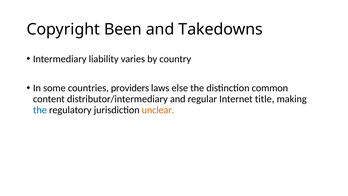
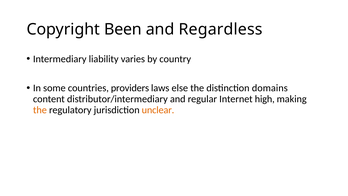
Takedowns: Takedowns -> Regardless (221, 29)
common: common -> domains (270, 88)
title: title -> high (265, 99)
the colour: blue -> orange (40, 110)
